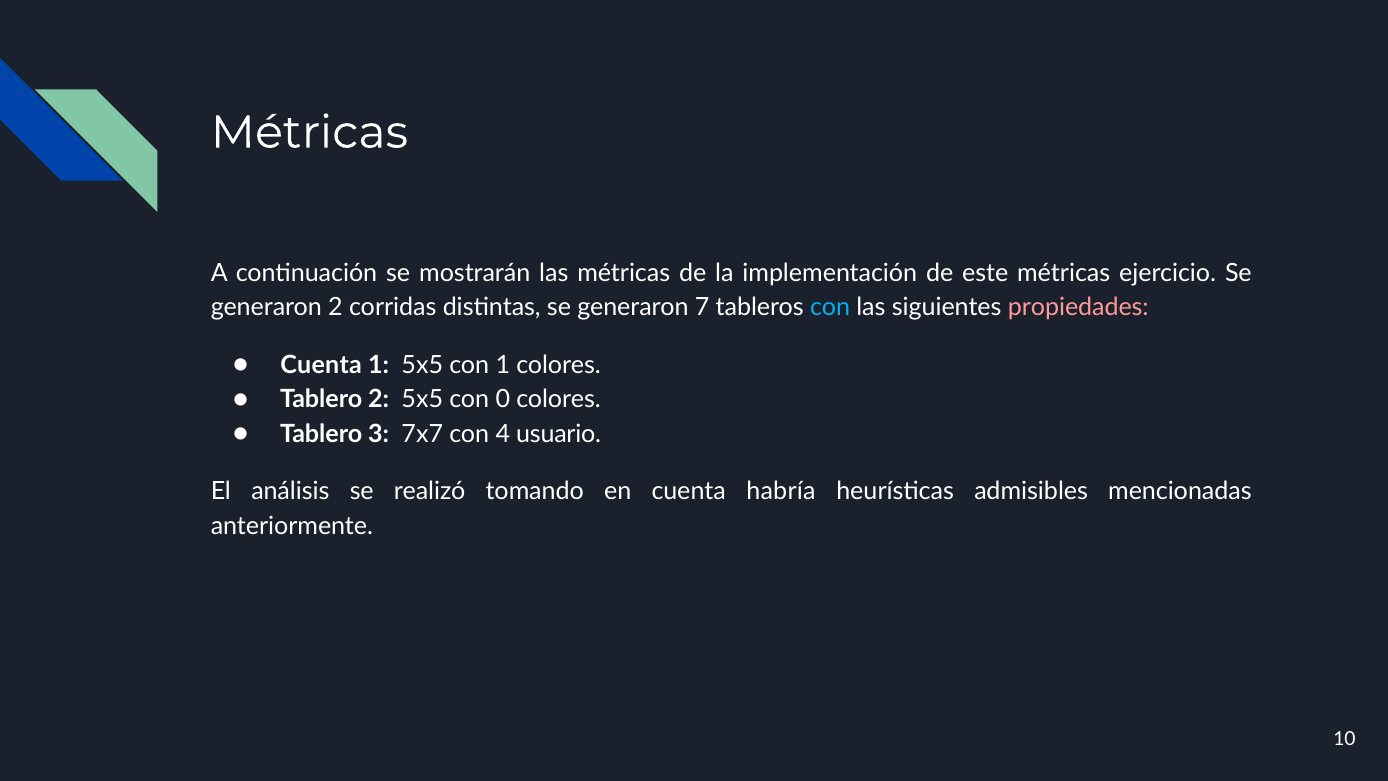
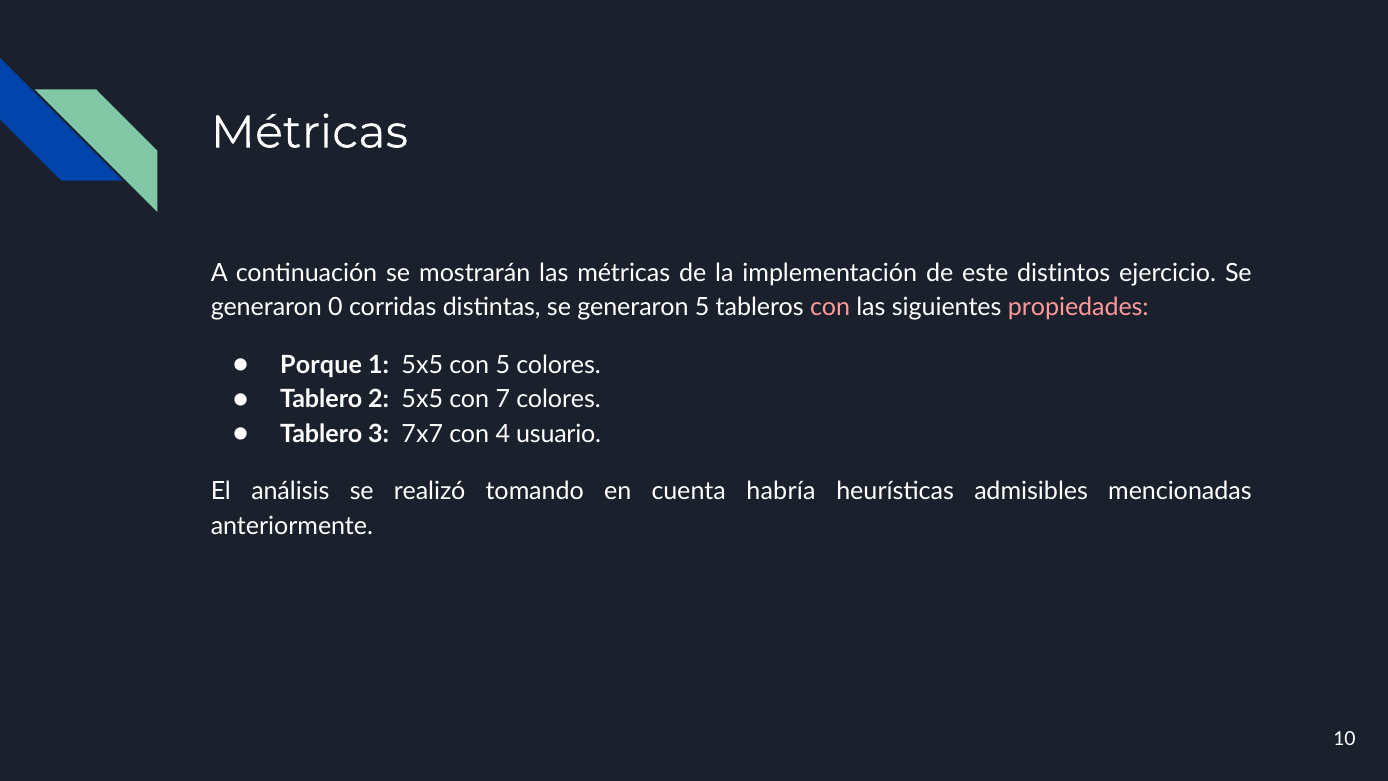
este métricas: métricas -> distintos (1064, 273)
generaron 2: 2 -> 0 (335, 307)
generaron 7: 7 -> 5 (702, 307)
con colour: light blue -> pink (830, 307)
Cuenta: Cuenta -> Porque (321, 365)
con 1: 1 -> 5 (503, 365)
0: 0 -> 7 (503, 399)
